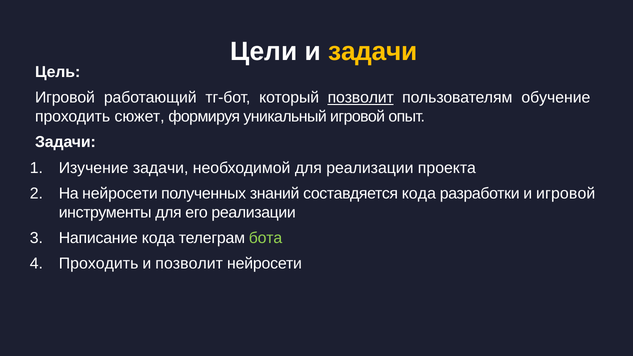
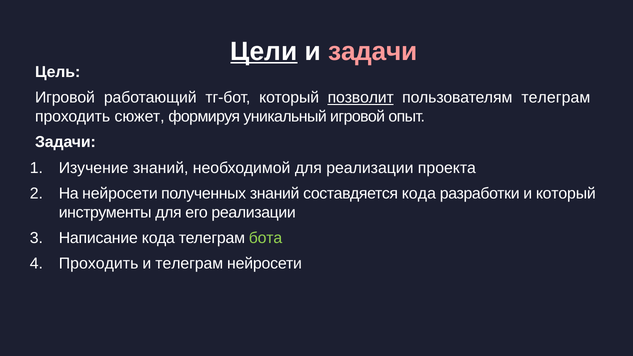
Цели underline: none -> present (264, 51)
задачи colour: yellow -> pink (373, 51)
пользователям обучение: обучение -> телеграм (556, 98)
Изучение задачи: задачи -> знаний (161, 168)
и игровой: игровой -> который (566, 193)
и позволит: позволит -> телеграм (189, 264)
